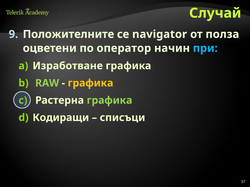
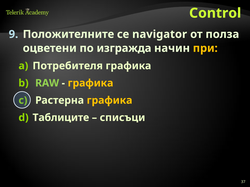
Случай: Случай -> Control (215, 13)
оператор: оператор -> изгражда (124, 48)
при colour: light blue -> yellow (205, 48)
Изработване: Изработване -> Потребителя (68, 66)
графика colour: light green -> yellow (110, 101)
Кодиращи: Кодиращи -> Таблиците (61, 118)
